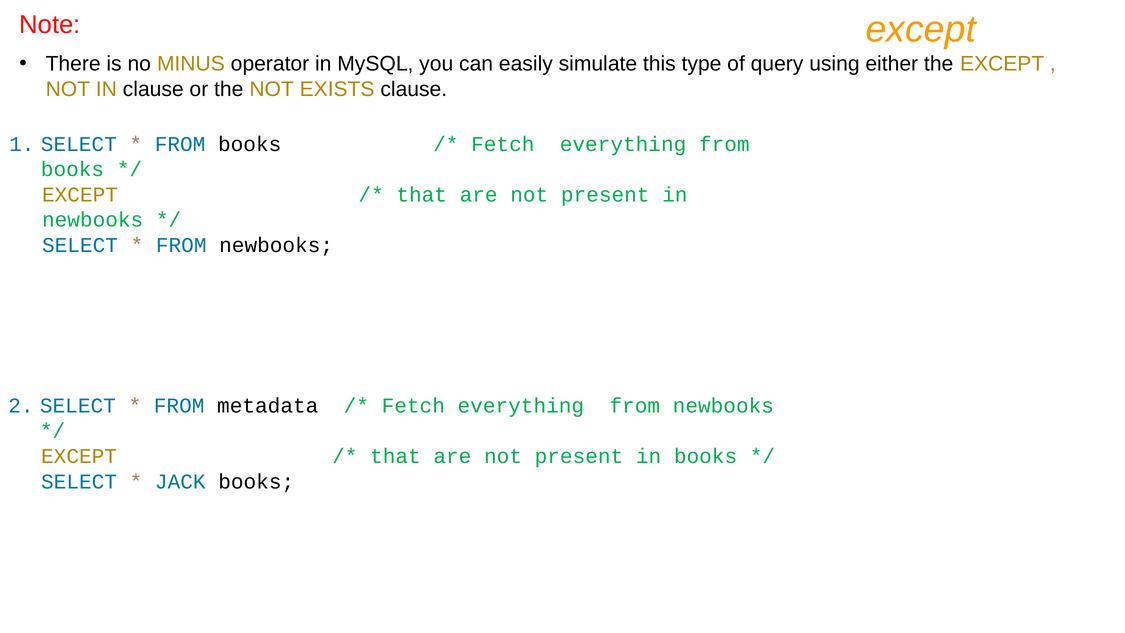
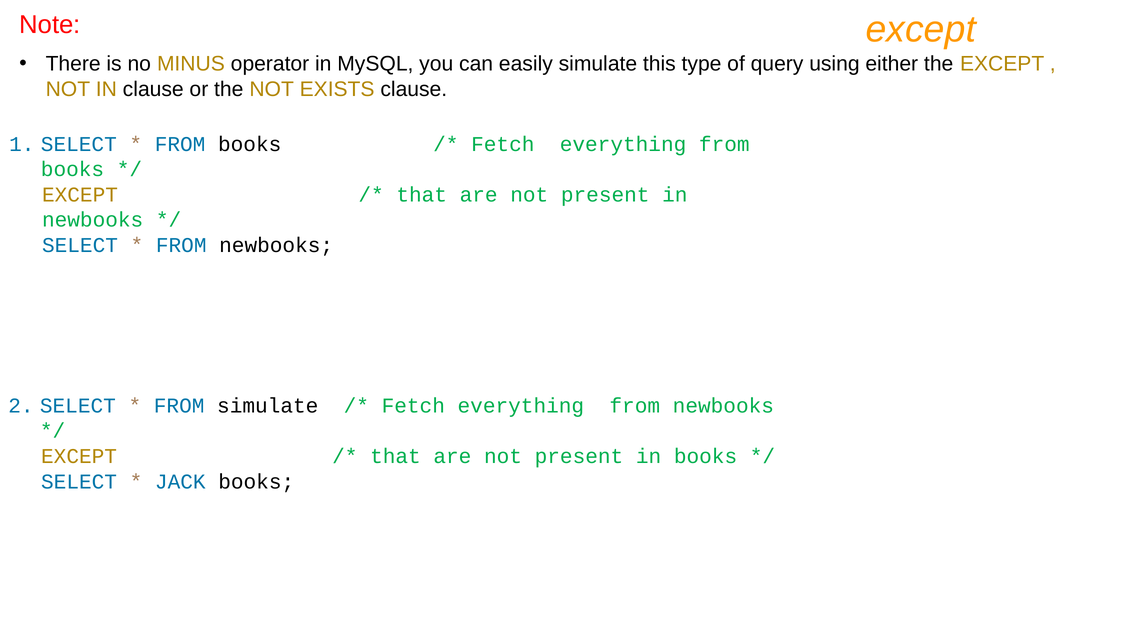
FROM metadata: metadata -> simulate (268, 406)
